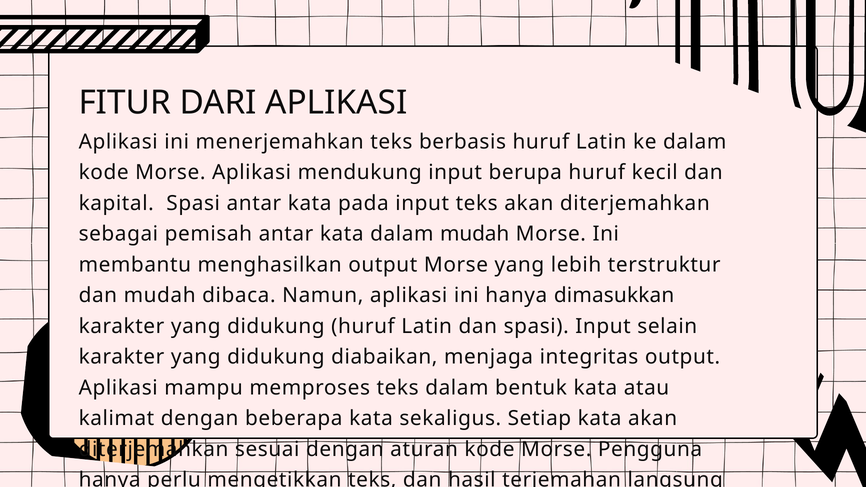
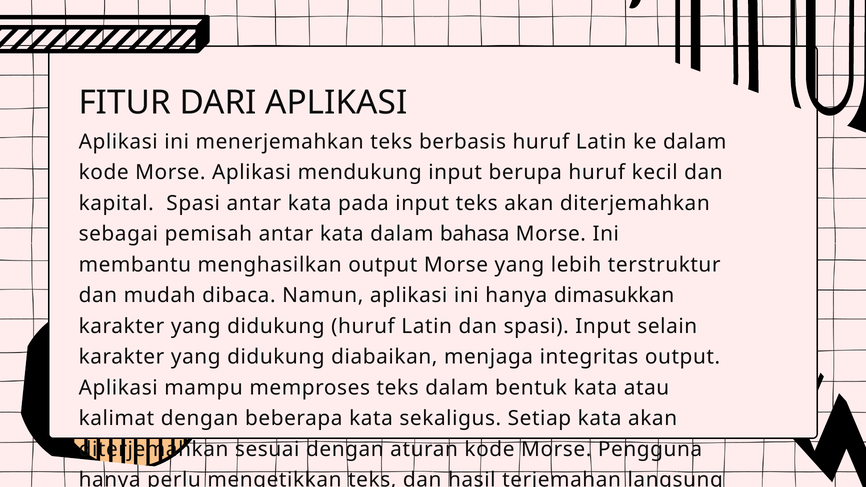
dalam mudah: mudah -> bahasa (475, 234)
